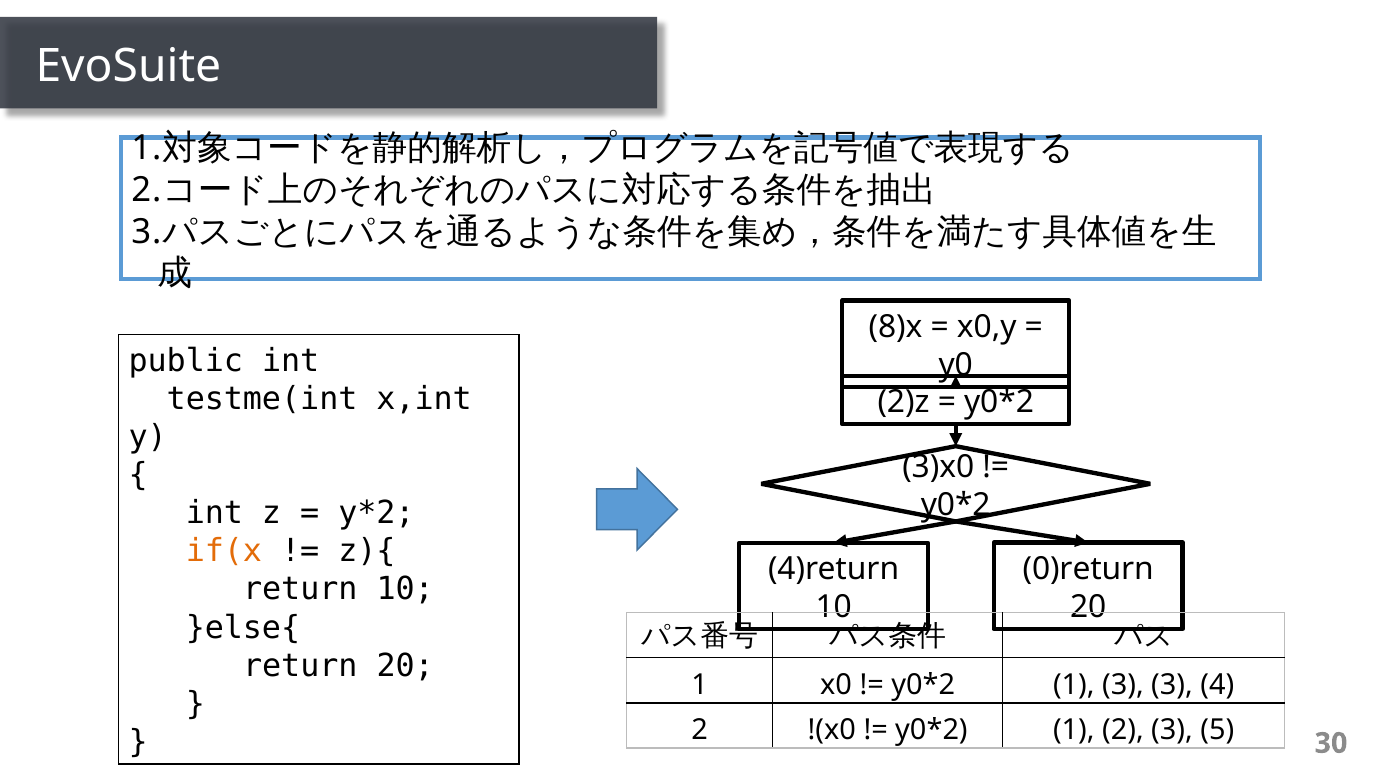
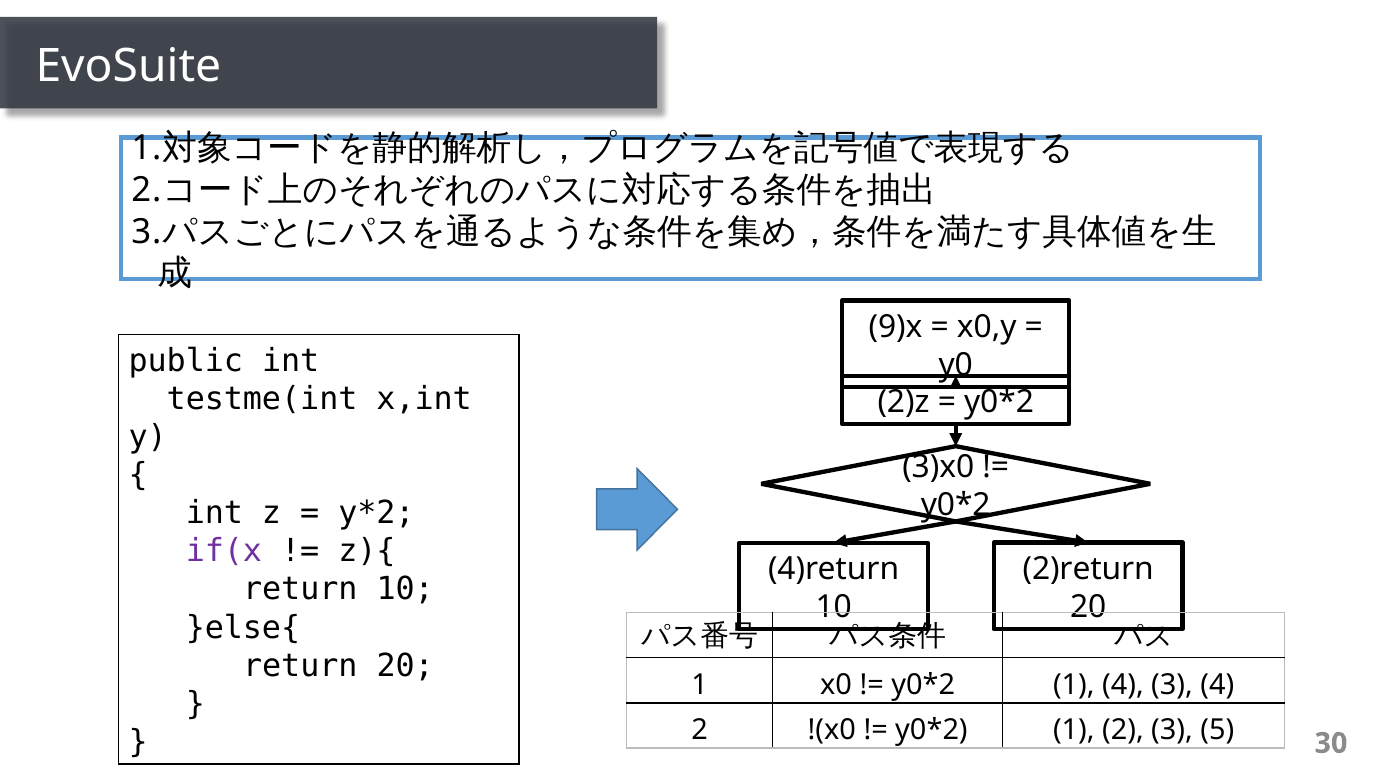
8)x: 8)x -> 9)x (895, 327)
if(x colour: orange -> purple (224, 551)
0)return: 0)return -> 2)return (1088, 569)
1 3: 3 -> 4 (1123, 684)
